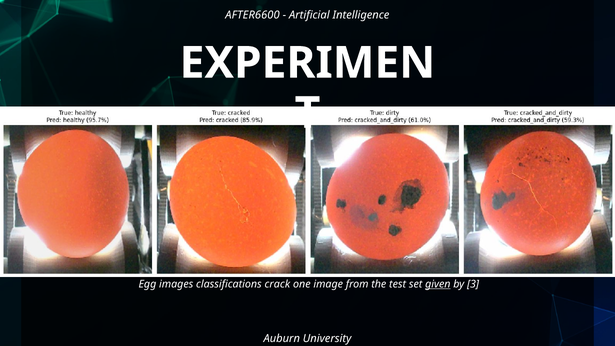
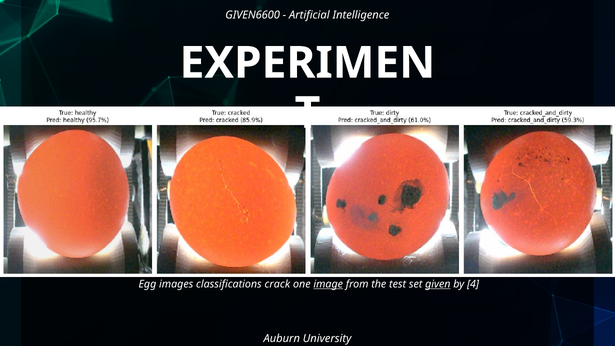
AFTER6600: AFTER6600 -> GIVEN6600 (253, 15)
image underline: none -> present (328, 284)
3: 3 -> 4 (473, 284)
